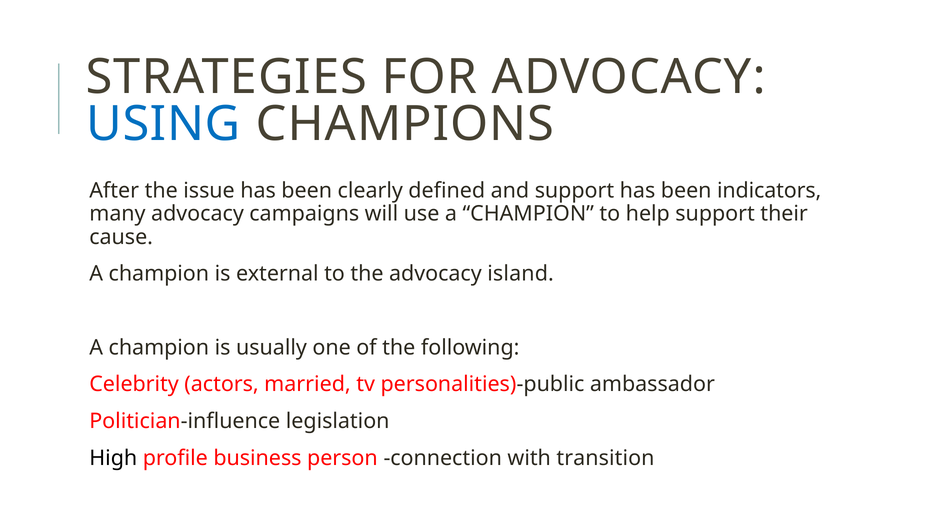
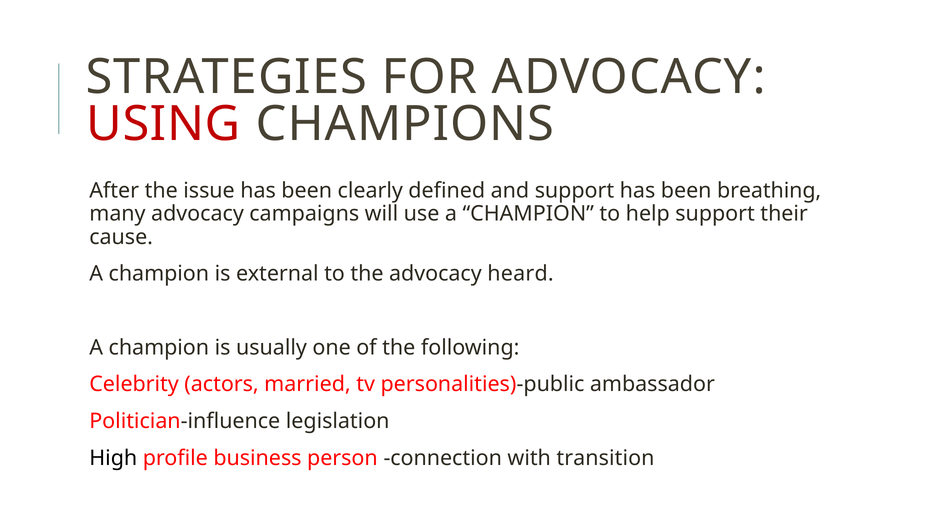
USING colour: blue -> red (163, 124)
indicators: indicators -> breathing (769, 191)
island: island -> heard (521, 274)
